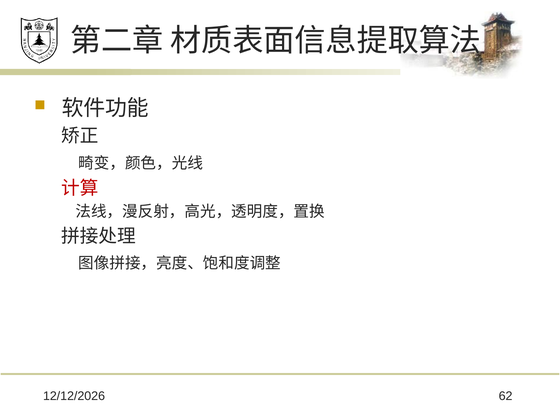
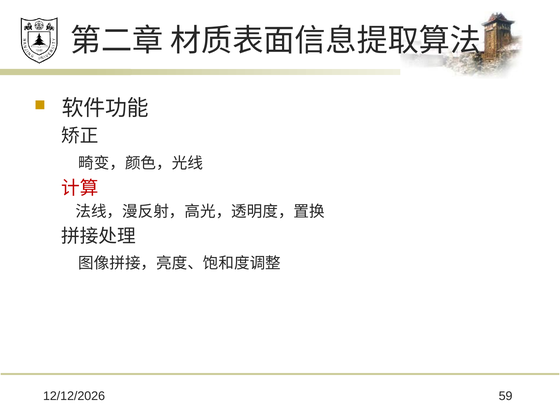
62: 62 -> 59 (506, 396)
